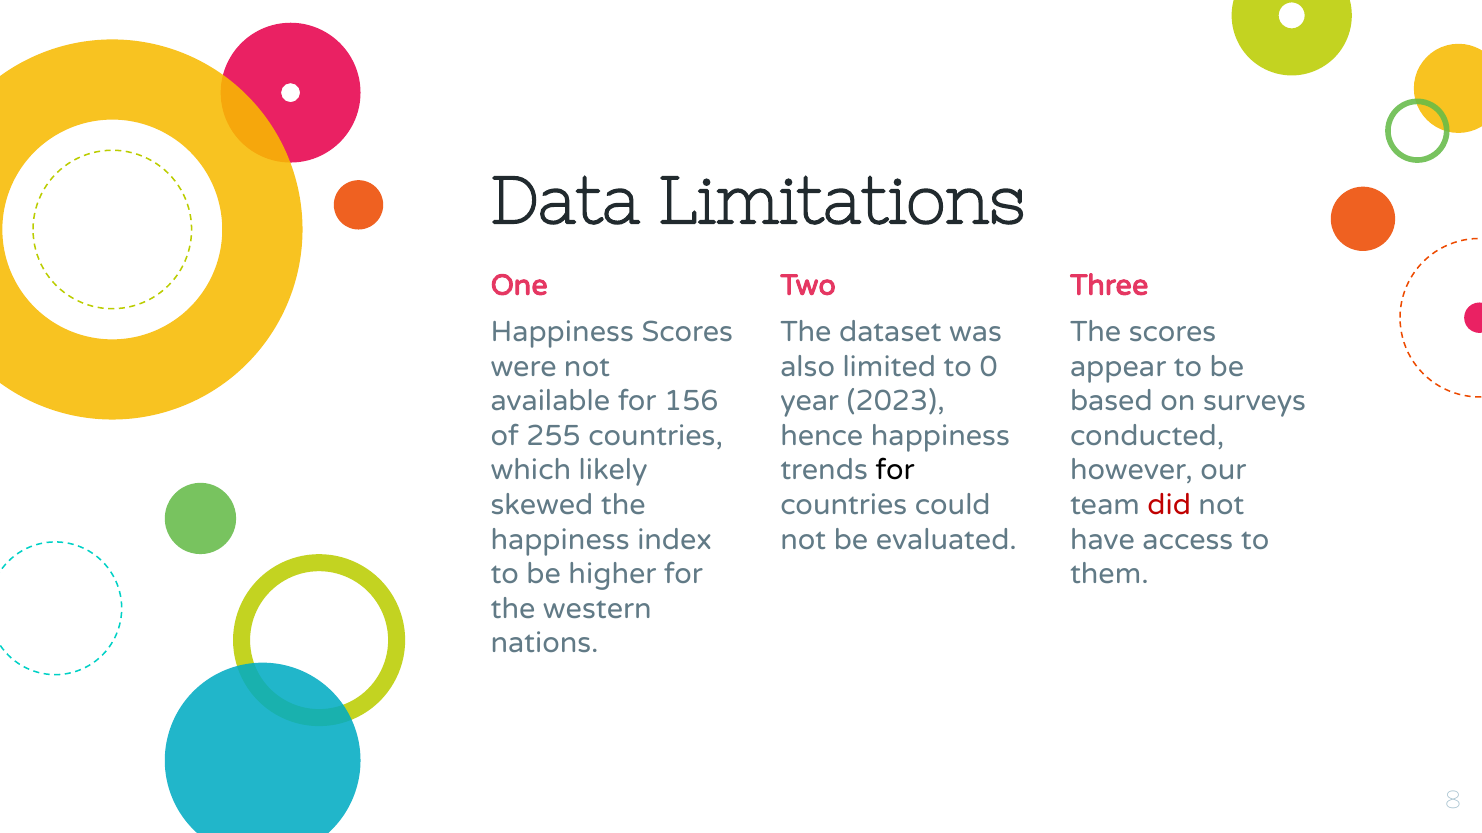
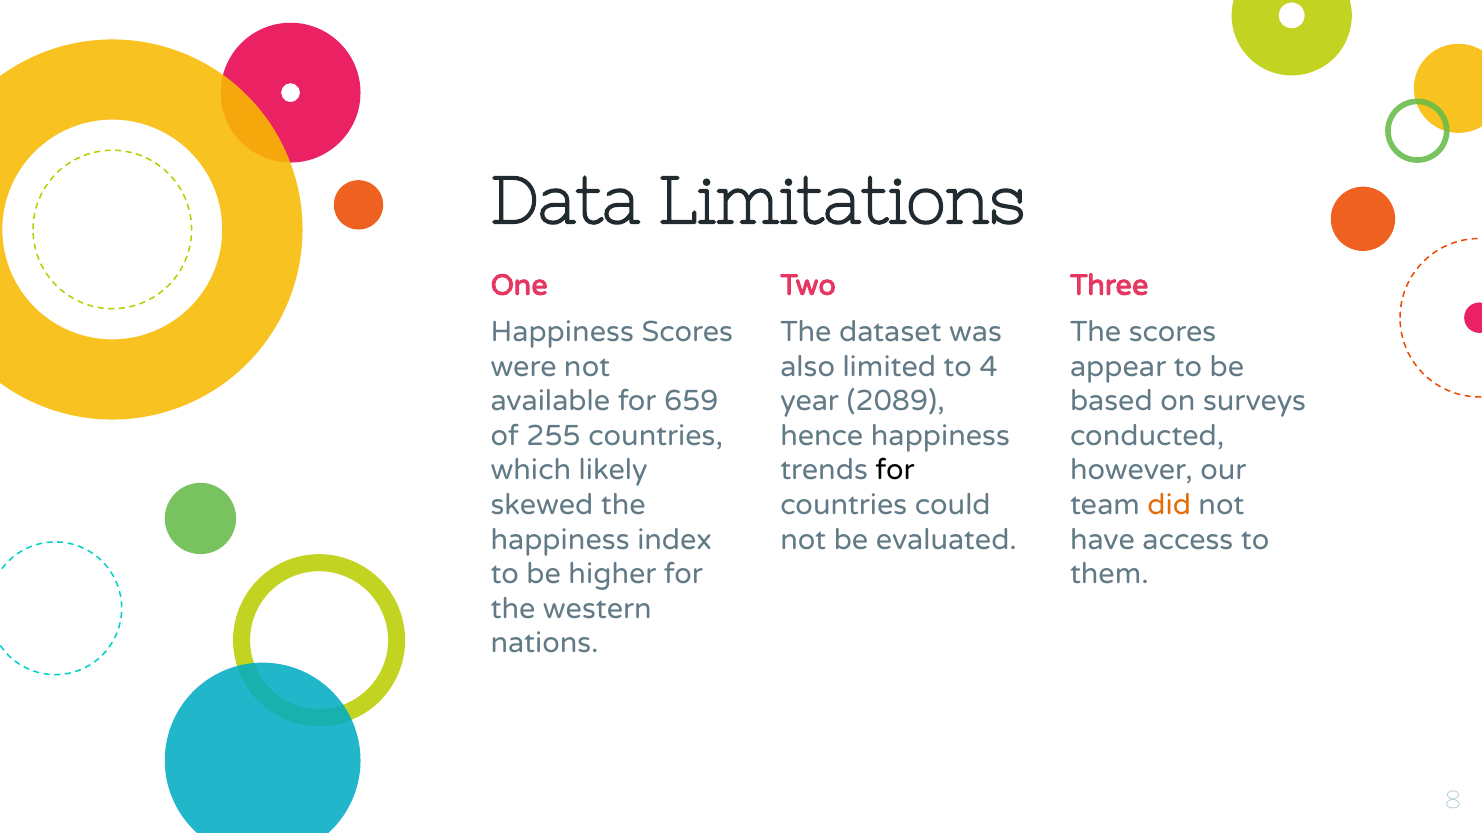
0: 0 -> 4 (989, 367)
156: 156 -> 659 (691, 402)
2023: 2023 -> 2089 (896, 402)
did colour: red -> orange (1169, 505)
